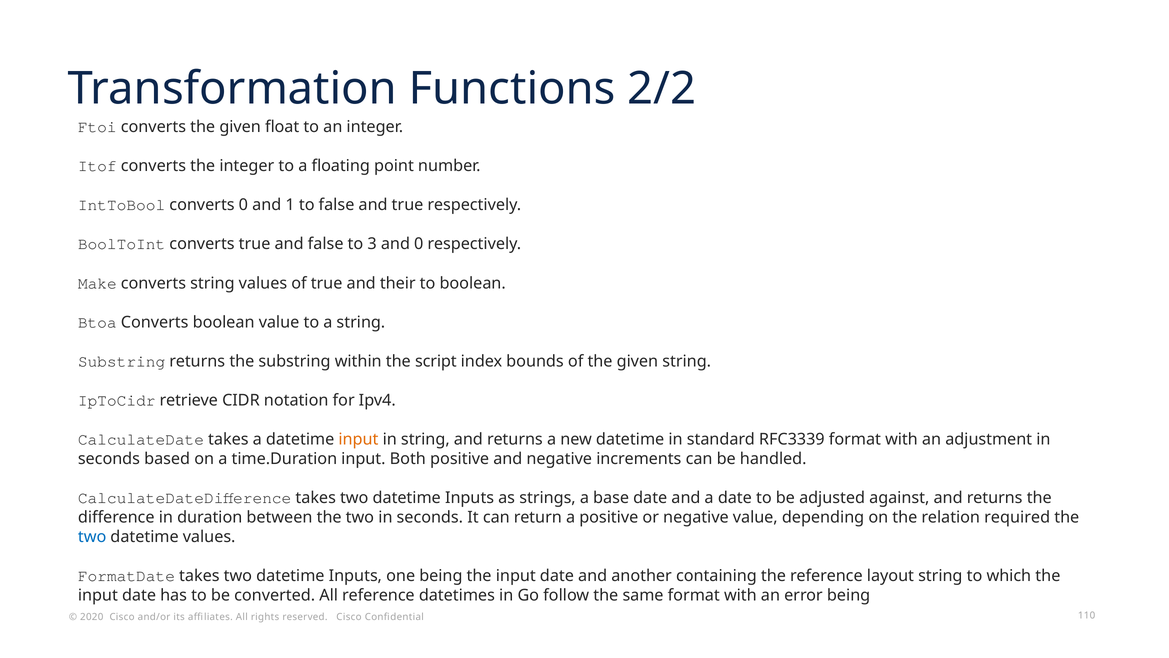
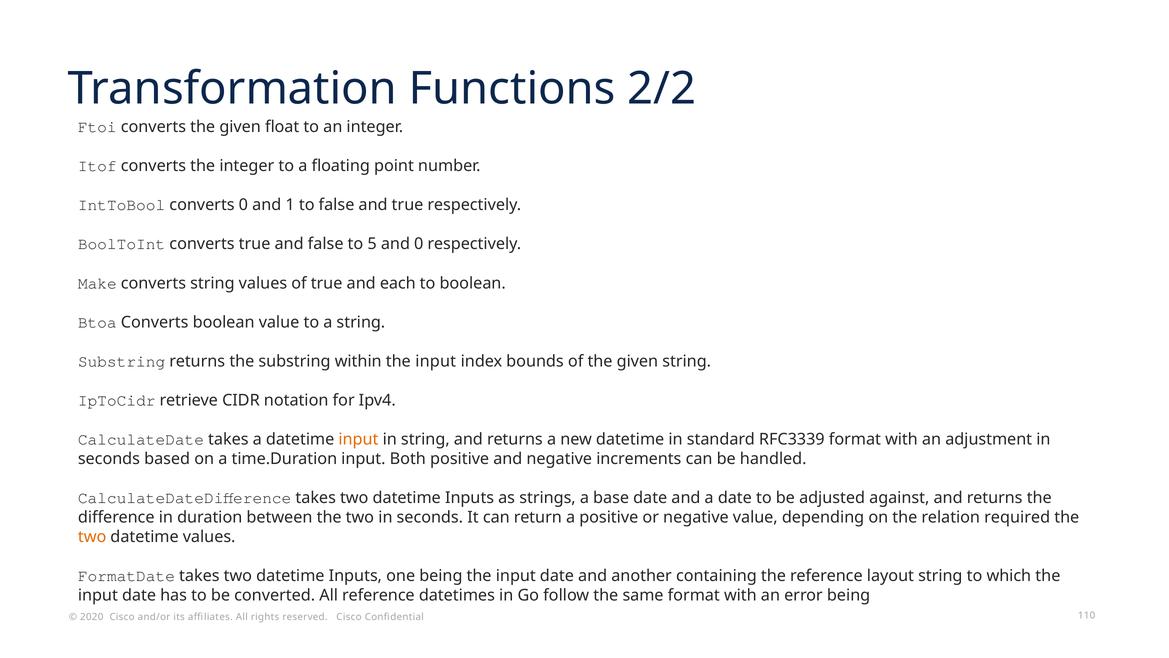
3: 3 -> 5 (372, 244)
their: their -> each (398, 283)
within the script: script -> input (436, 361)
two colour: blue -> orange (92, 537)
